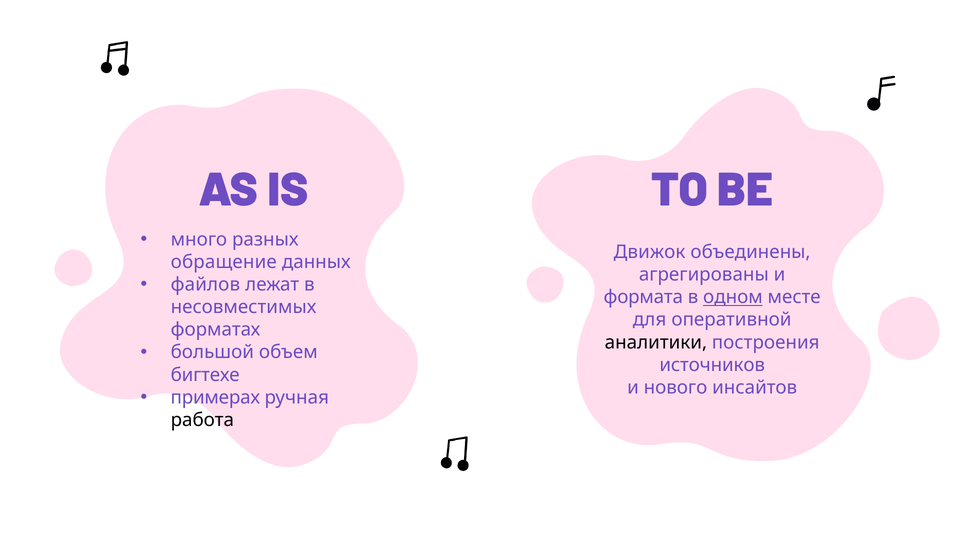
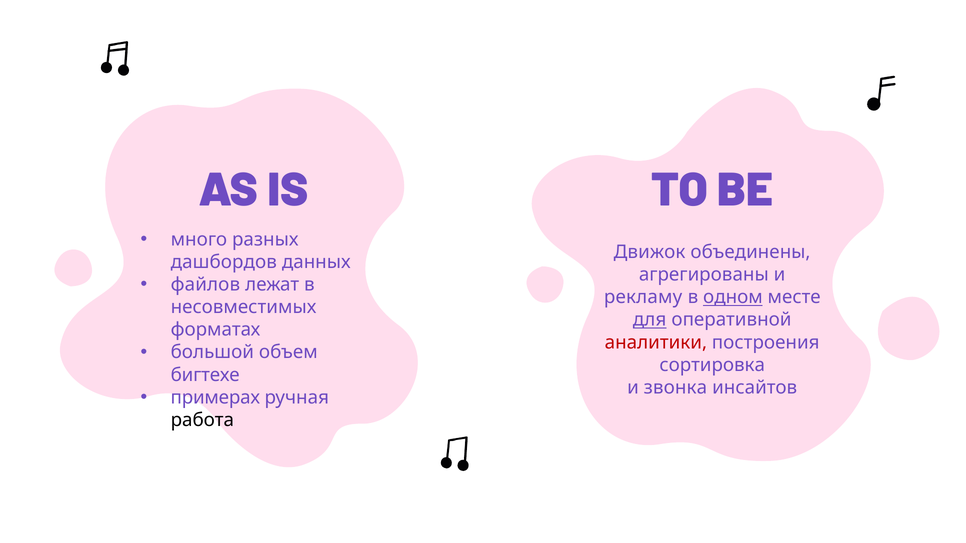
обращение: обращение -> дашбордов (224, 262)
формата: формата -> рекламу (643, 297)
для underline: none -> present (650, 320)
аналитики colour: black -> red (656, 343)
источников: источников -> сортировка (712, 365)
нового: нового -> звонка (675, 388)
